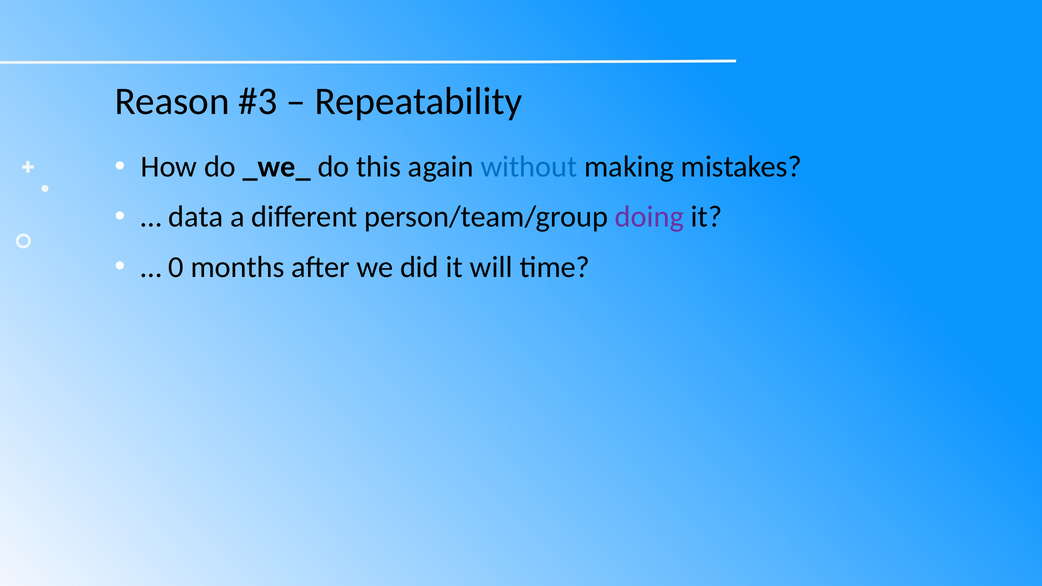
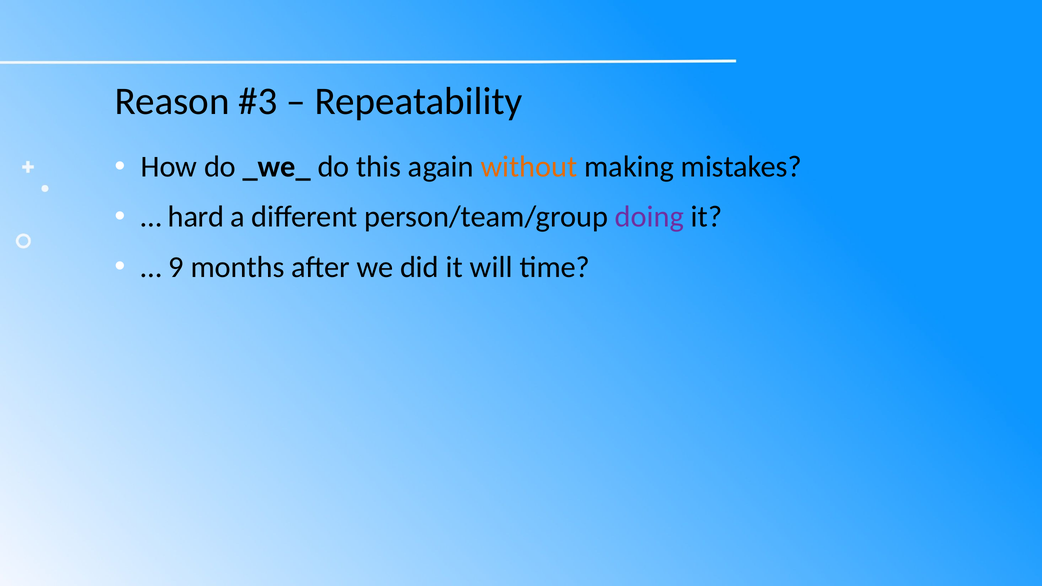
without colour: blue -> orange (529, 167)
data: data -> hard (196, 217)
0: 0 -> 9 (176, 267)
